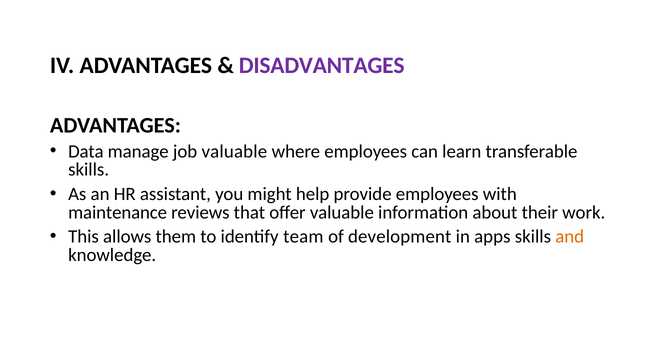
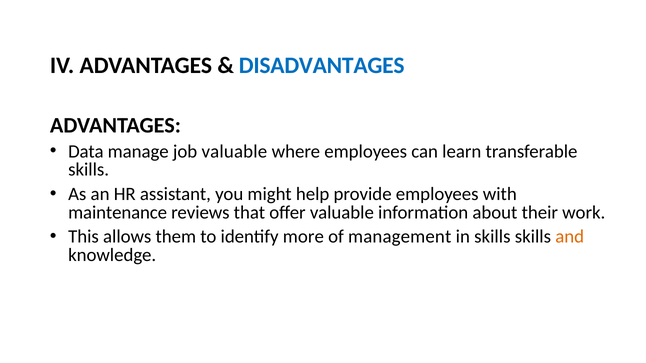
DISADVANTAGES colour: purple -> blue (322, 66)
team: team -> more (303, 237)
development: development -> management (400, 237)
in apps: apps -> skills (492, 237)
